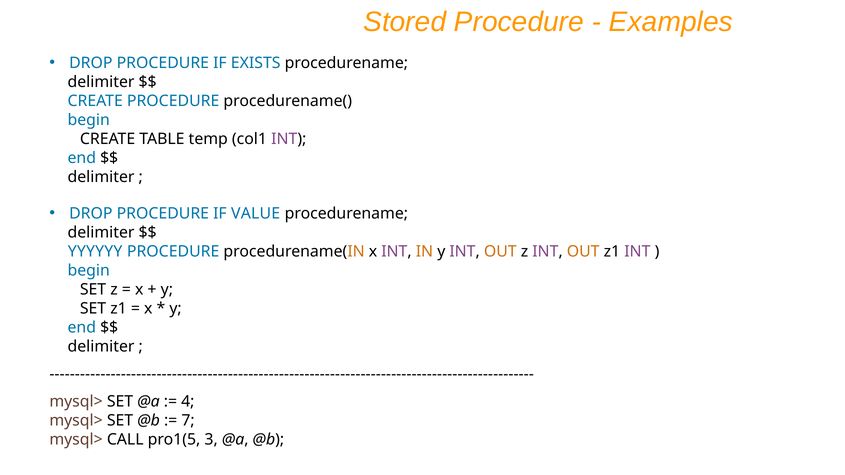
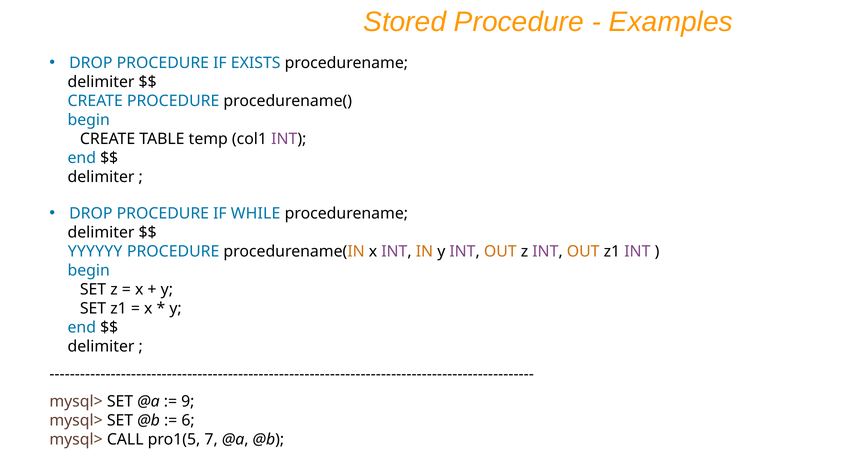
VALUE: VALUE -> WHILE (256, 214)
4: 4 -> 9 (188, 402)
7: 7 -> 6 (188, 421)
3: 3 -> 7 (211, 440)
